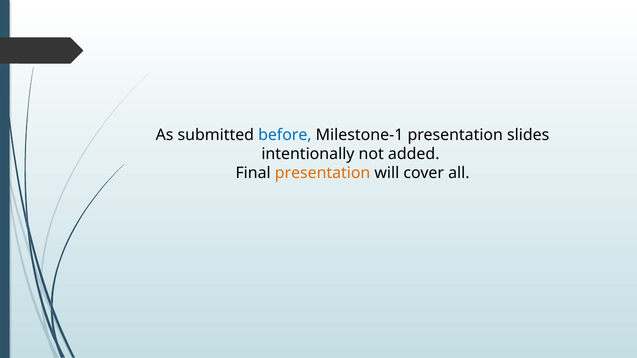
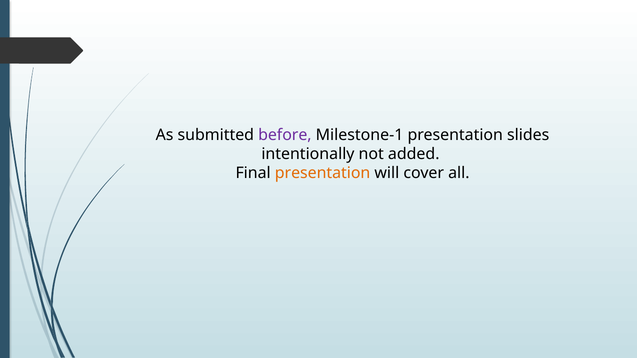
before colour: blue -> purple (285, 135)
